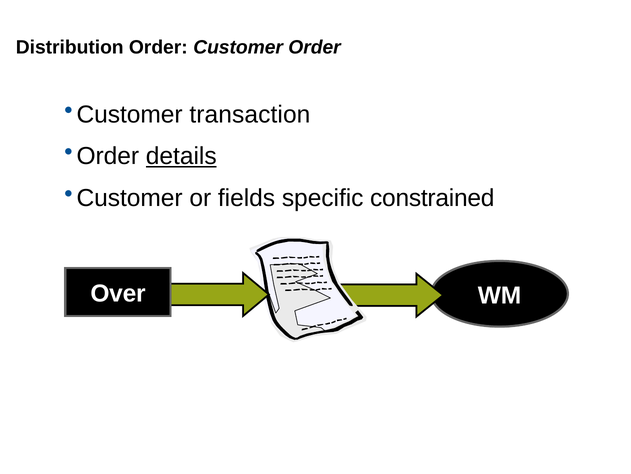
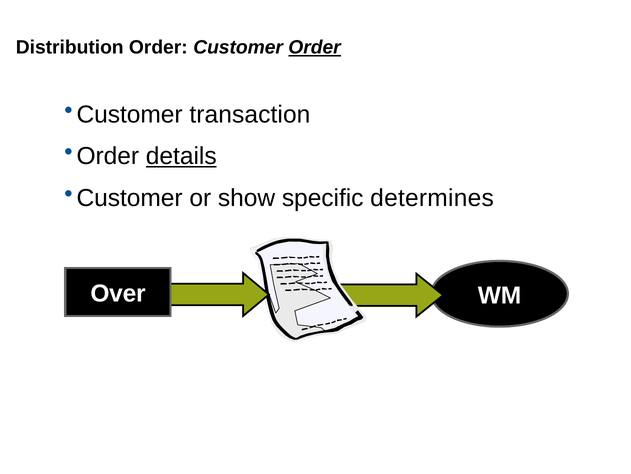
Order underline: none -> present (315, 47)
fields: fields -> show (247, 198)
constrained: constrained -> determines (432, 198)
